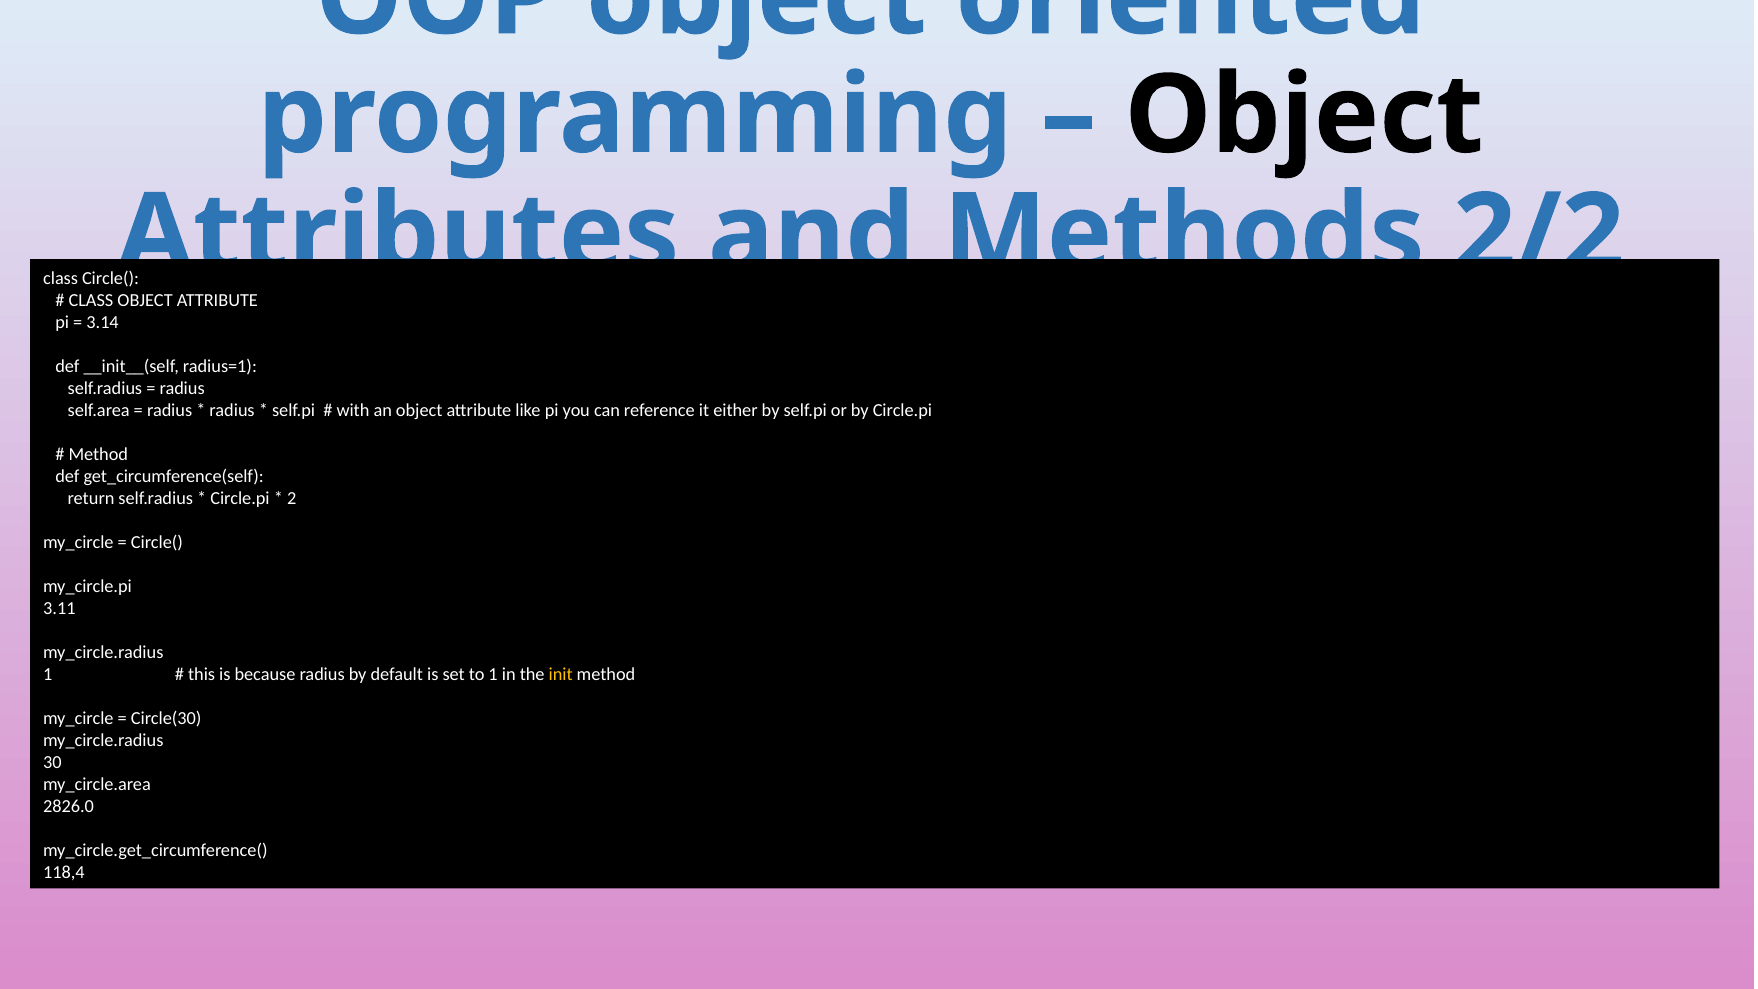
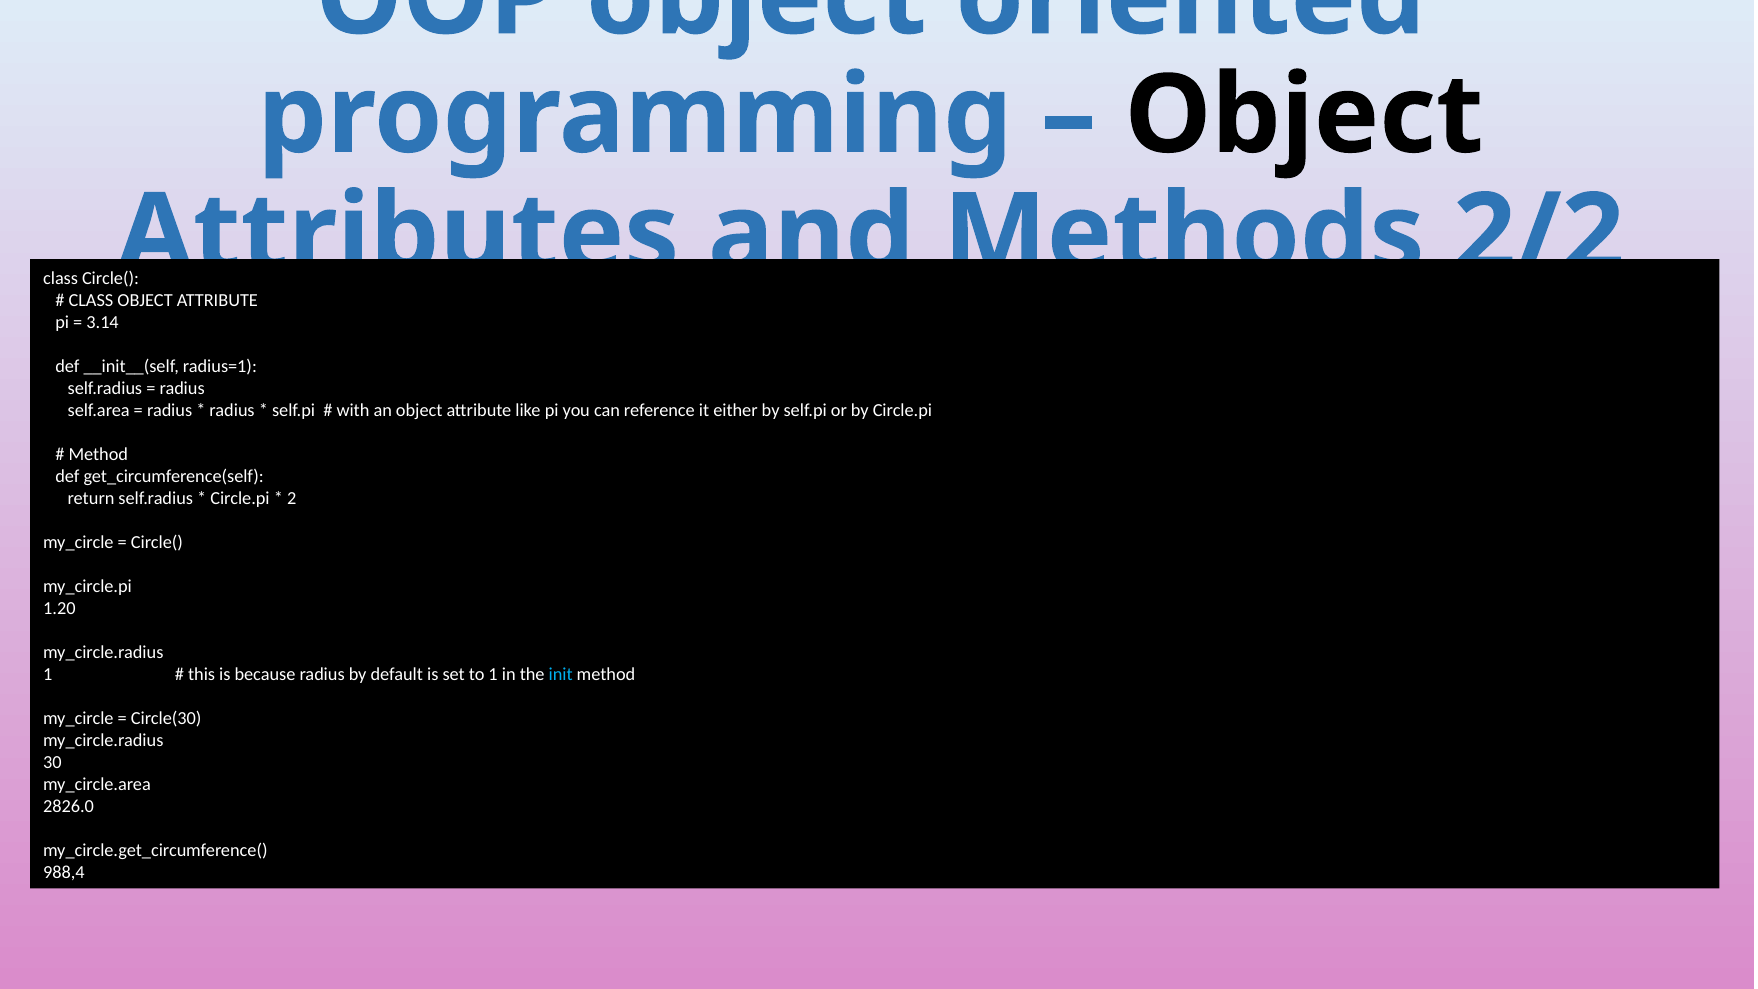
3.11: 3.11 -> 1.20 (59, 608)
init colour: yellow -> light blue (561, 674)
118,4: 118,4 -> 988,4 (64, 872)
